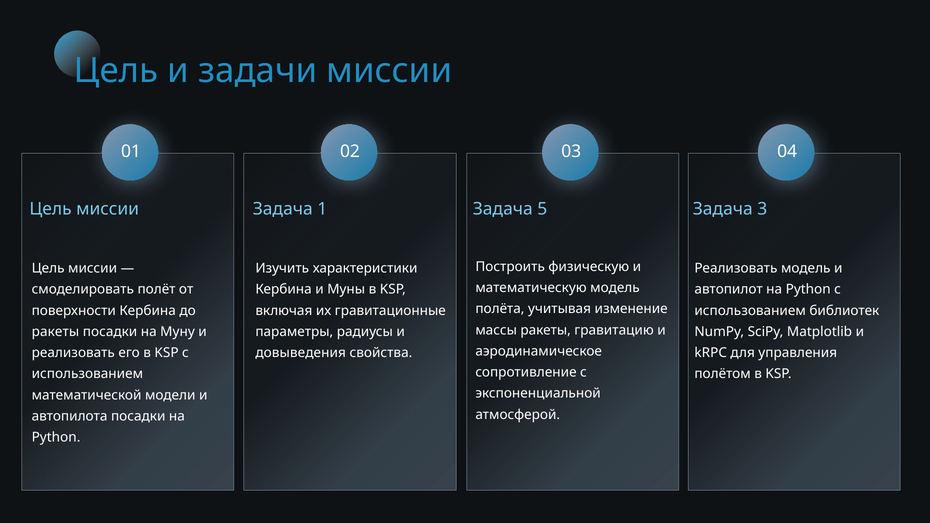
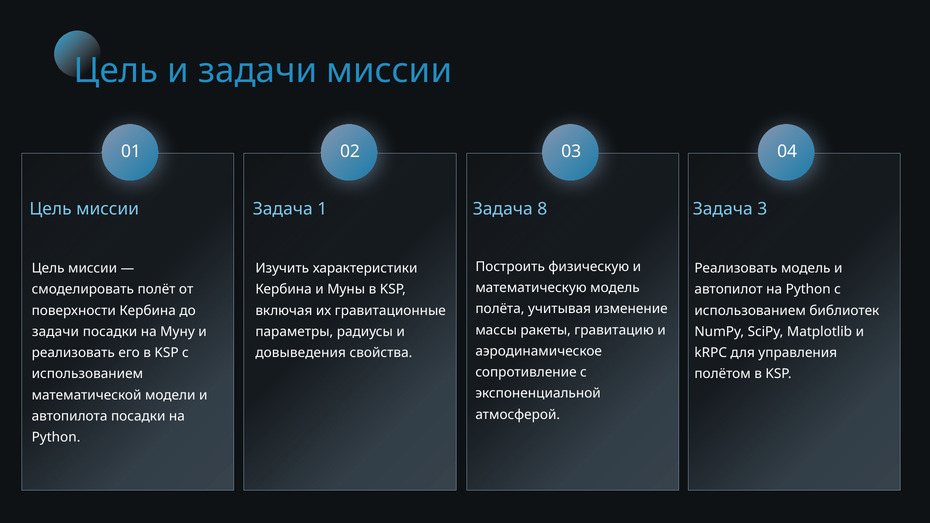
5: 5 -> 8 (542, 209)
ракеты: ракеты -> задачи (55, 332)
